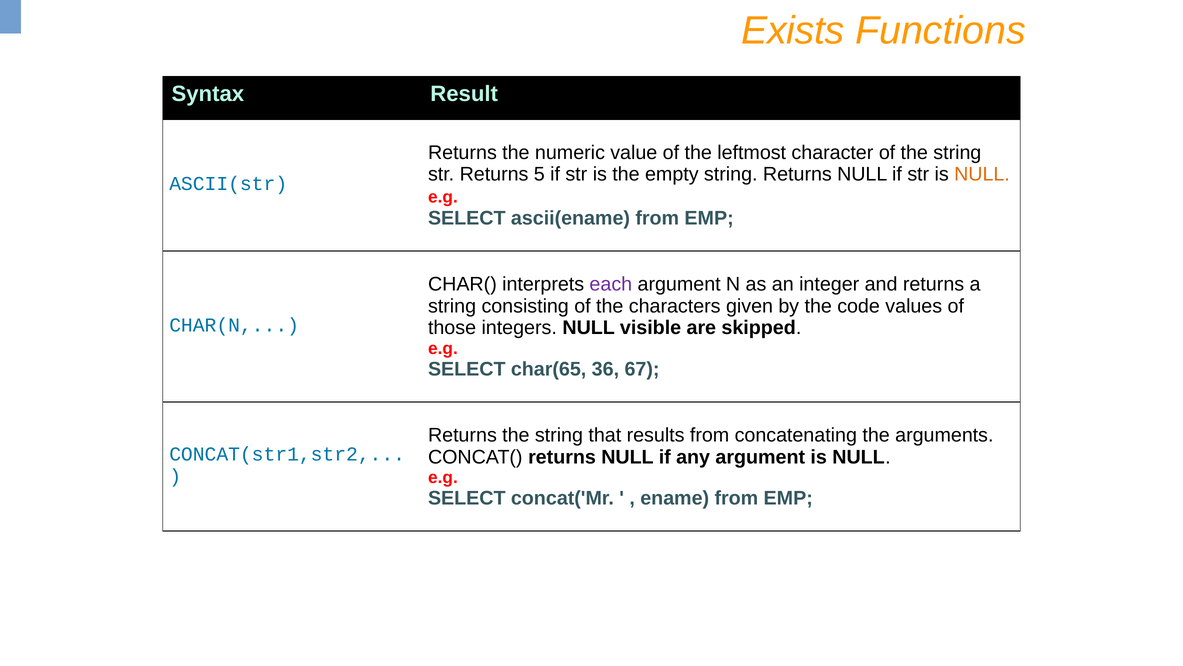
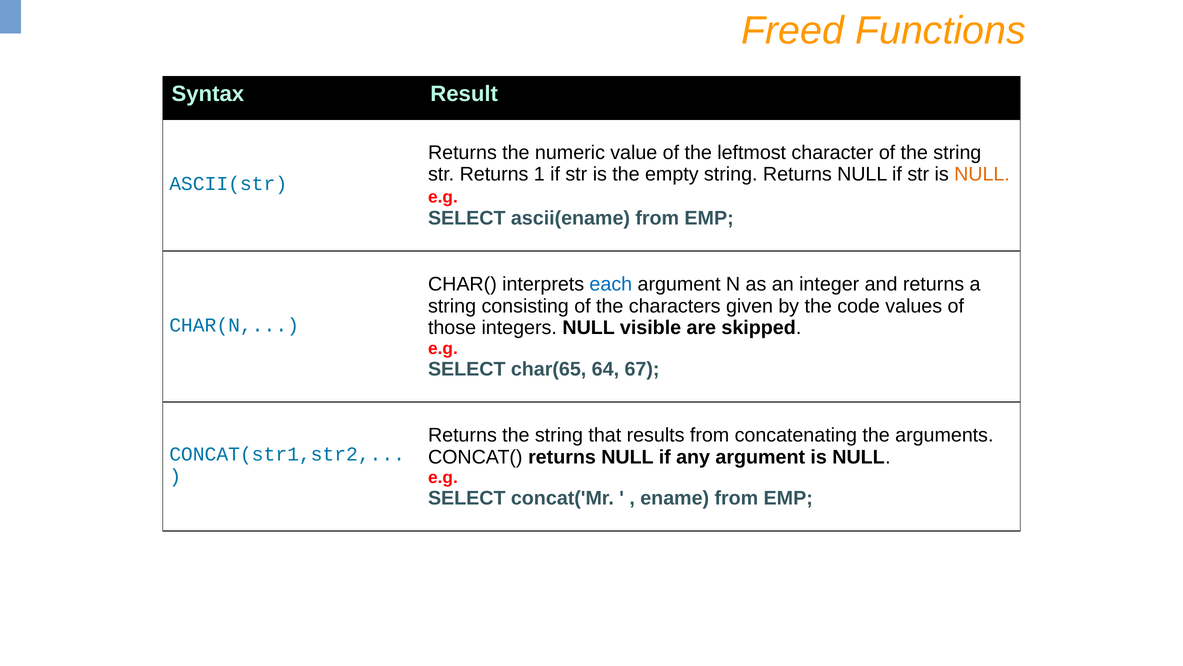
Exists: Exists -> Freed (793, 31)
5: 5 -> 1 (539, 174)
each colour: purple -> blue (611, 284)
36: 36 -> 64 (605, 369)
